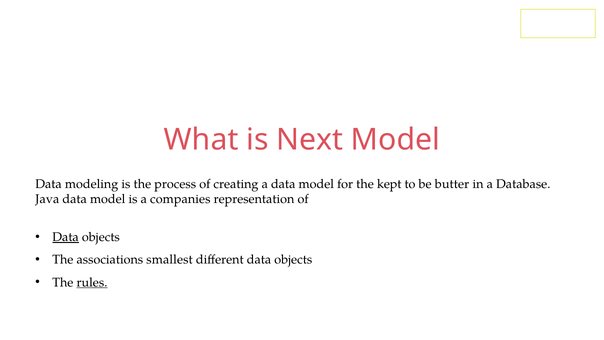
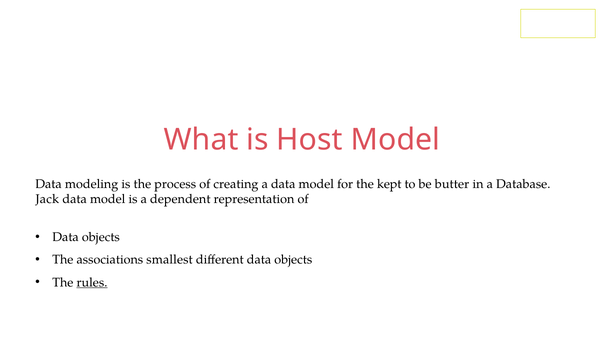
Next: Next -> Host (310, 139)
Java: Java -> Jack (47, 199)
companies: companies -> dependent (180, 199)
Data underline: present -> none (66, 237)
